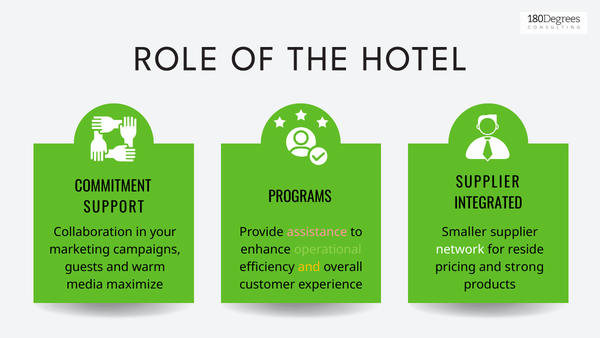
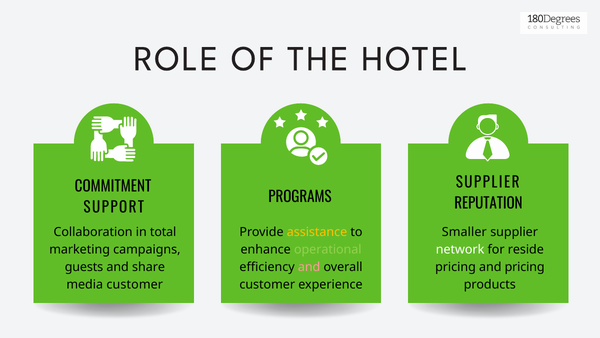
INTEGRATED: INTEGRATED -> REPUTATION (488, 203)
your: your -> total (163, 232)
assistance colour: pink -> yellow (317, 232)
warm: warm -> share (149, 267)
and colour: yellow -> pink (309, 267)
and strong: strong -> pricing (525, 267)
media maximize: maximize -> customer (135, 284)
